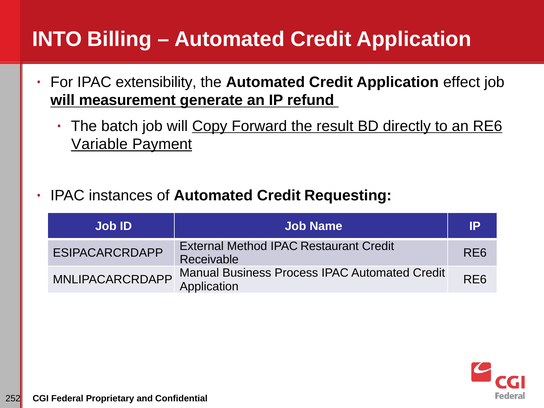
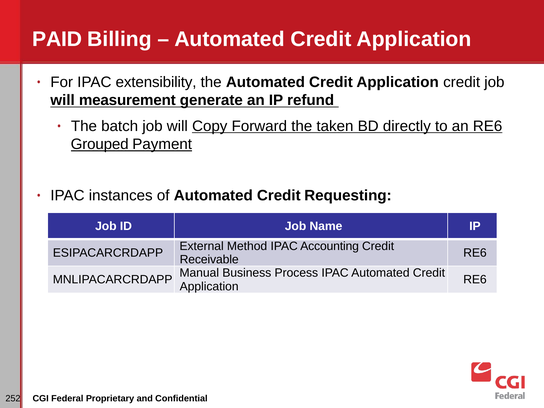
INTO: INTO -> PAID (57, 39)
Application effect: effect -> credit (462, 82)
result: result -> taken (335, 126)
Variable: Variable -> Grouped (100, 144)
Restaurant: Restaurant -> Accounting (330, 246)
